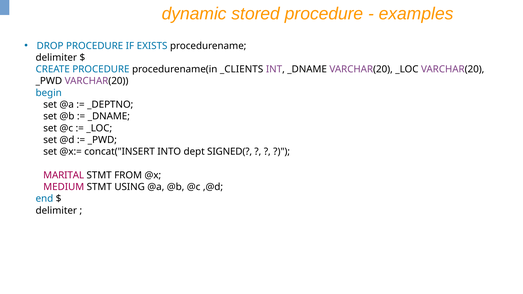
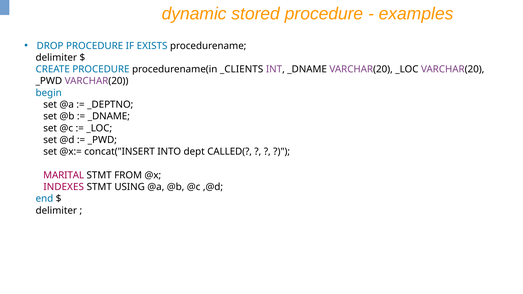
SIGNED(: SIGNED( -> CALLED( (230, 152)
MEDIUM: MEDIUM -> INDEXES (64, 187)
